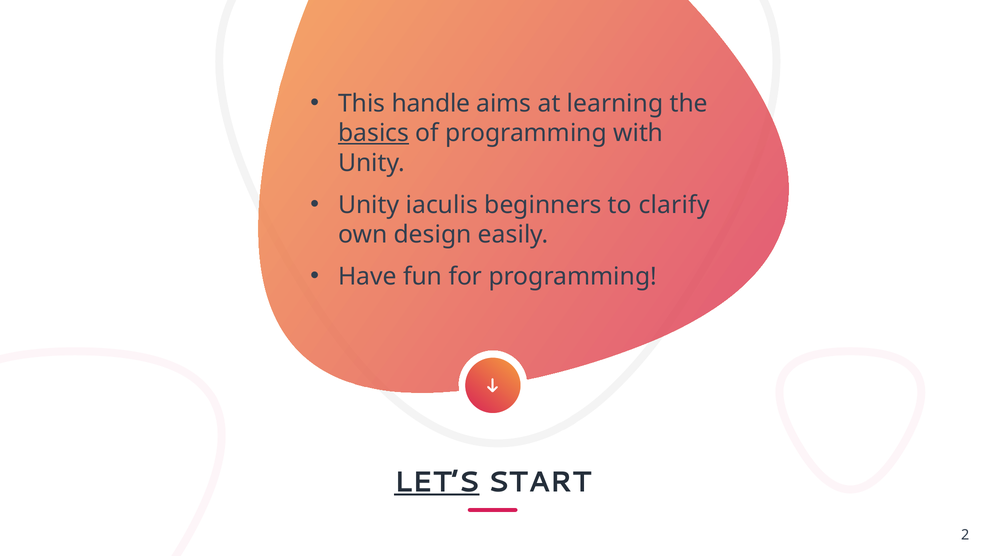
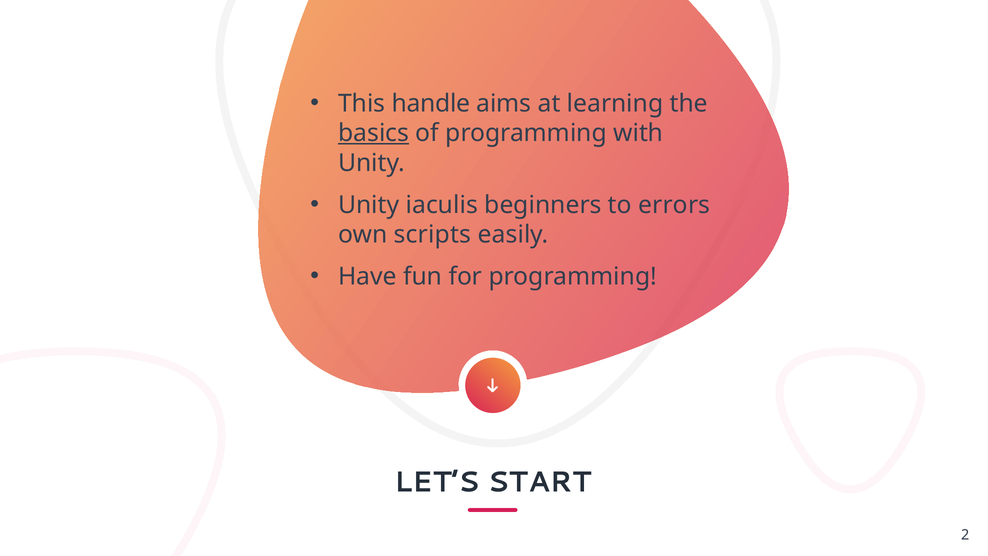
clarify: clarify -> errors (674, 205)
design: design -> scripts (432, 234)
LET’S underline: present -> none (437, 482)
